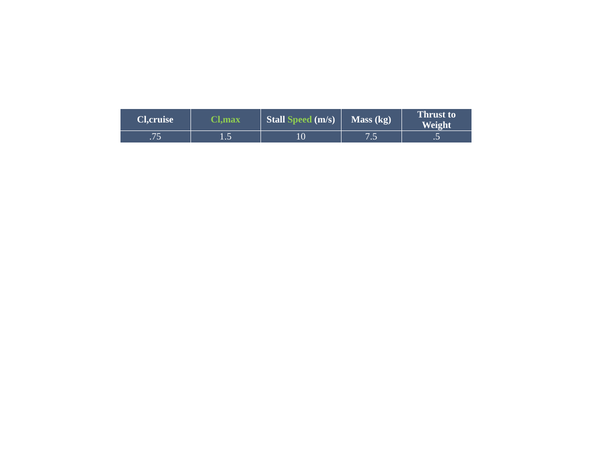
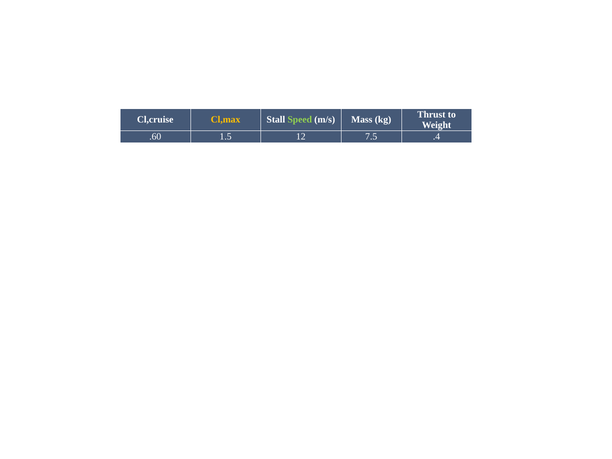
Cl,max colour: light green -> yellow (226, 120)
.75: .75 -> .60 (155, 137)
10: 10 -> 12 (301, 137)
.5: .5 -> .4 (437, 137)
